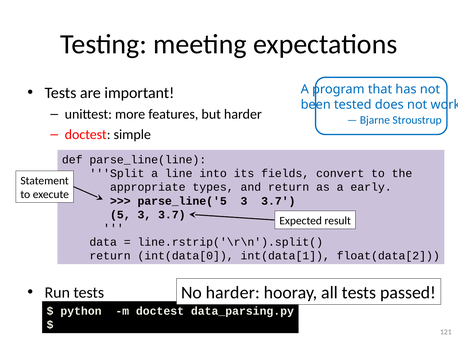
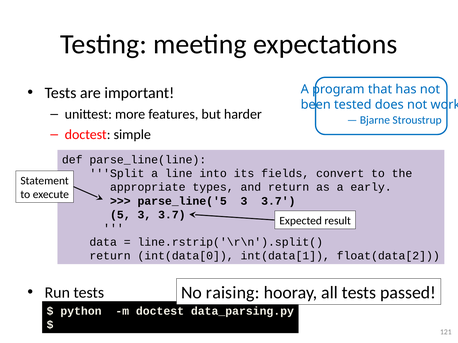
No harder: harder -> raising (233, 293)
